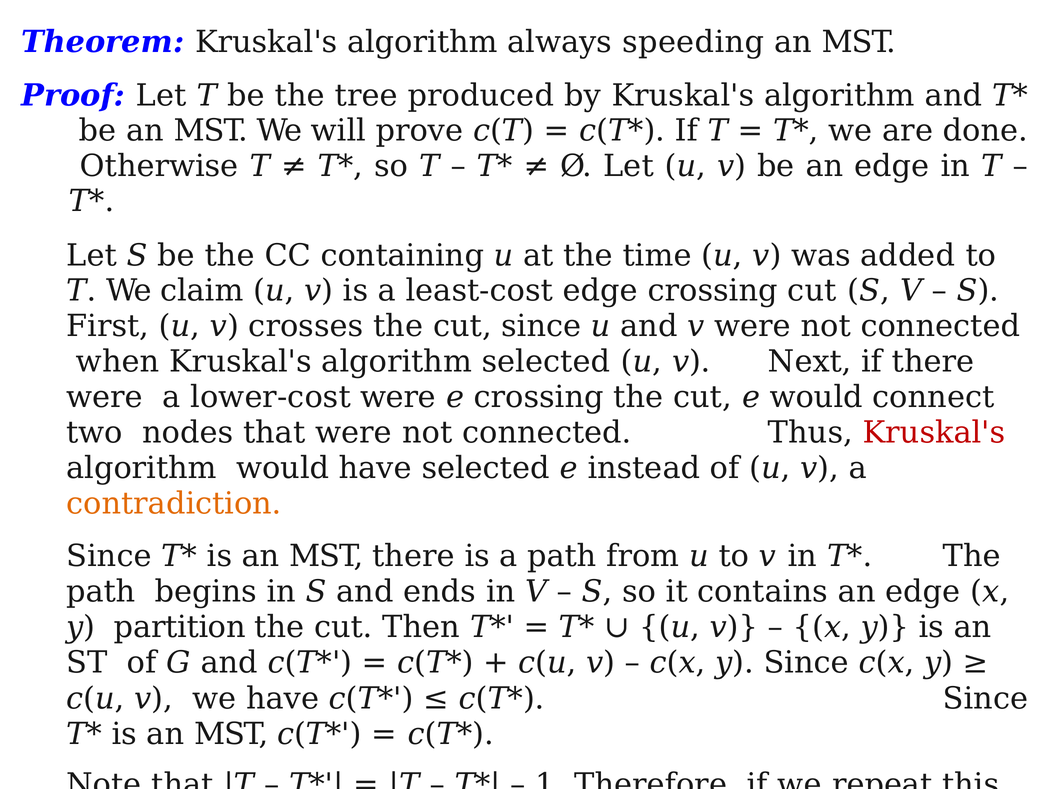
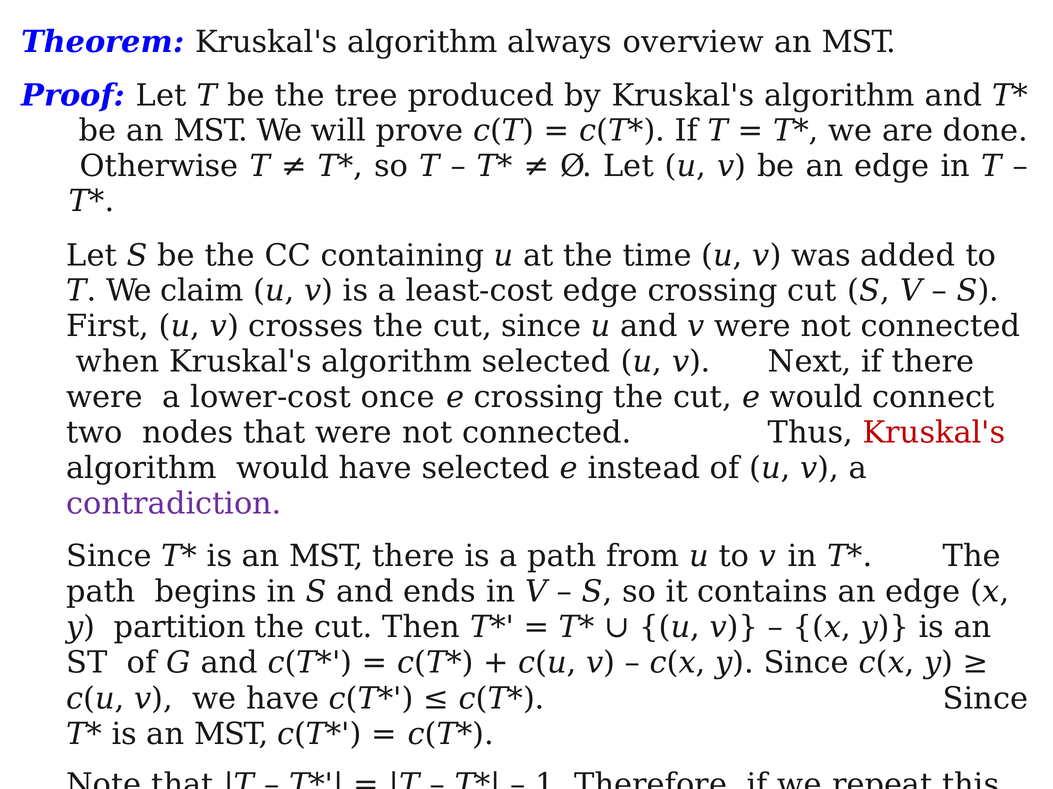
speeding: speeding -> overview (693, 42)
lower-cost were: were -> once (398, 397)
contradiction colour: orange -> purple (174, 504)
